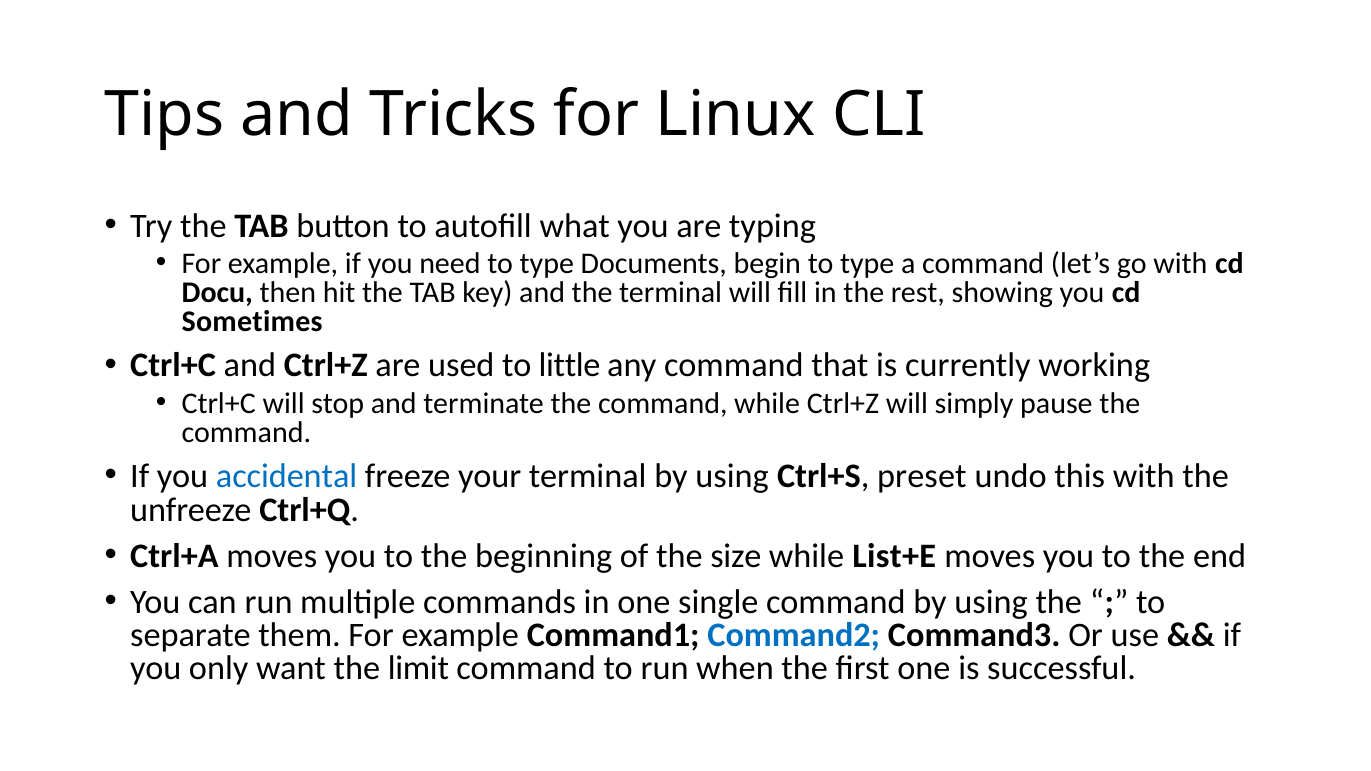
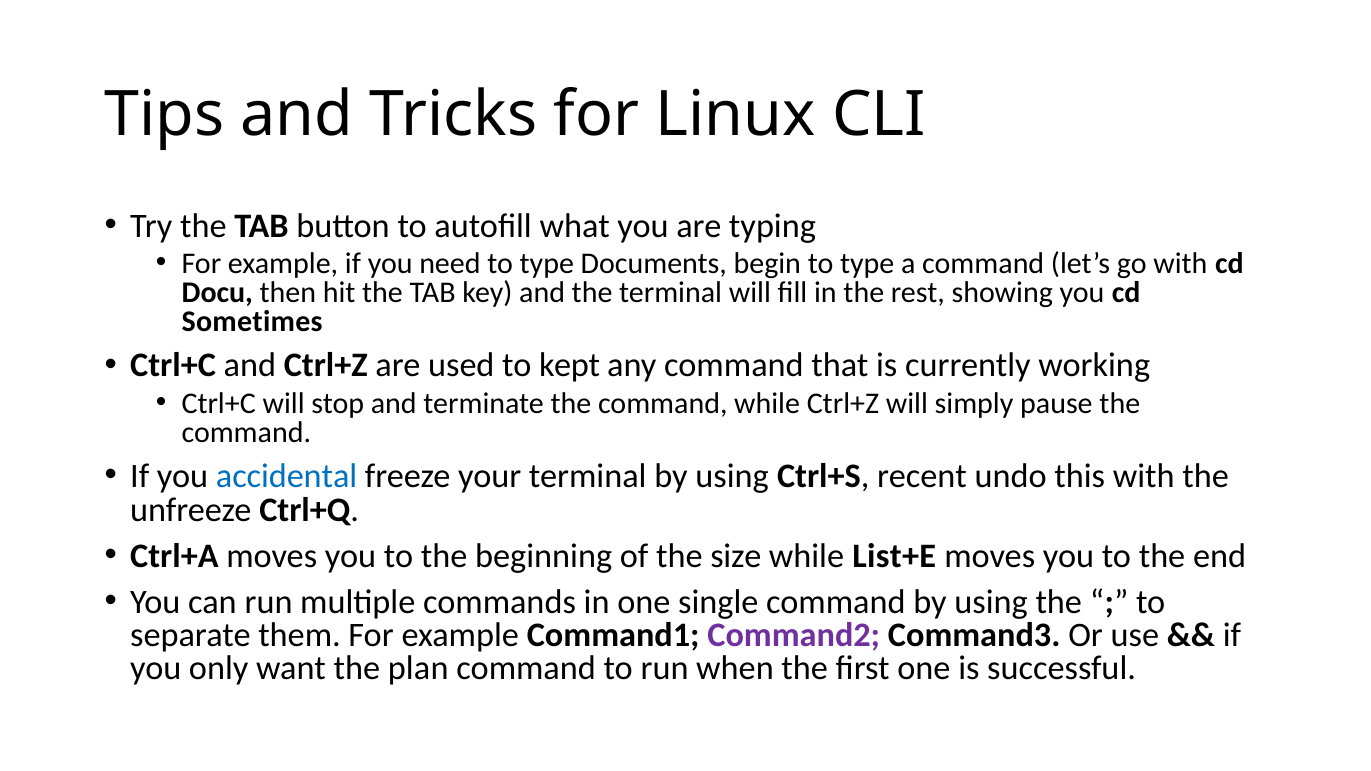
little: little -> kept (570, 366)
preset: preset -> recent (922, 477)
Command2 colour: blue -> purple (794, 636)
limit: limit -> plan (418, 669)
